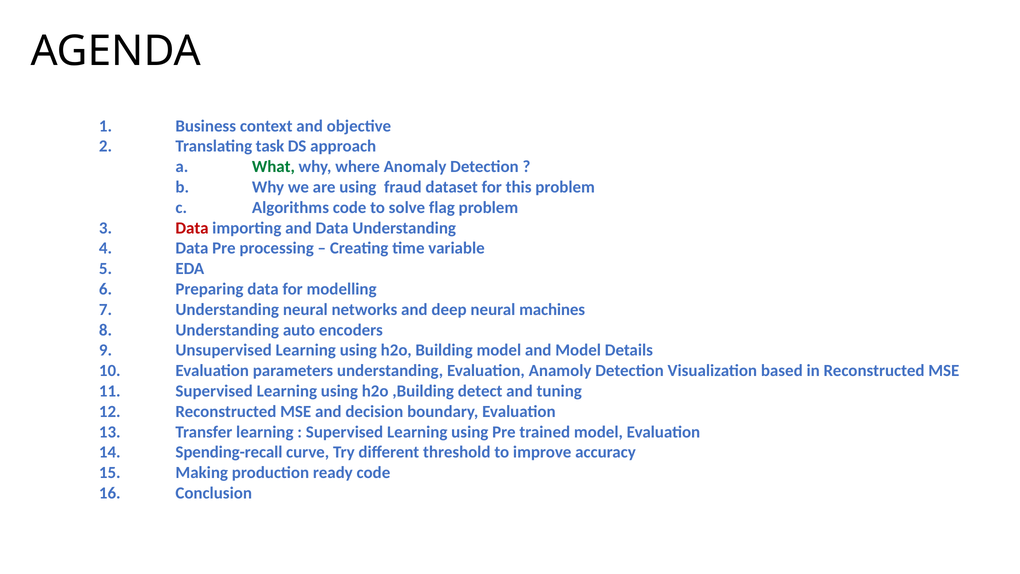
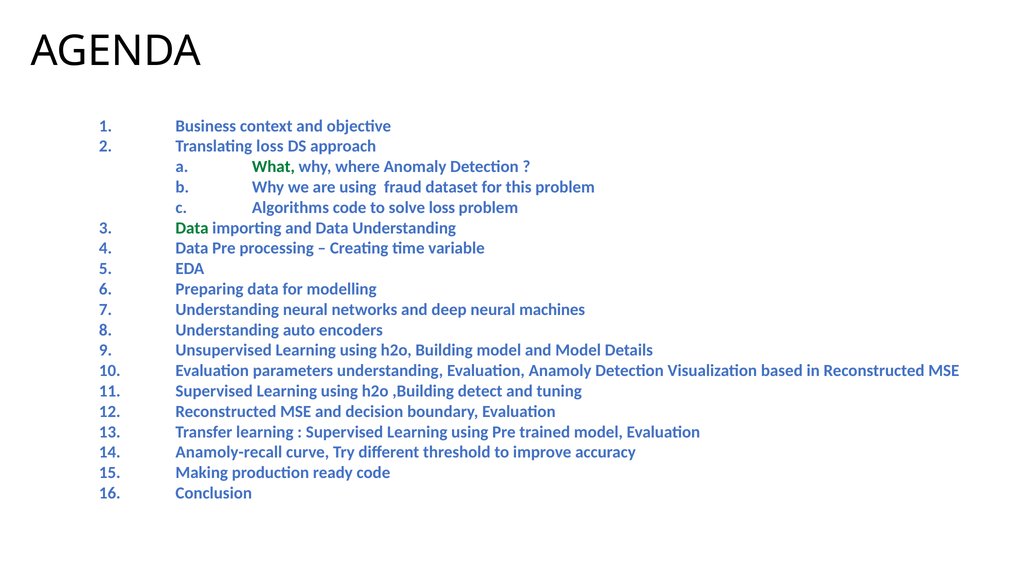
Translating task: task -> loss (270, 146)
solve flag: flag -> loss (442, 207)
Data colour: red -> green (192, 228)
Spending-recall: Spending-recall -> Anamoly-recall (229, 452)
